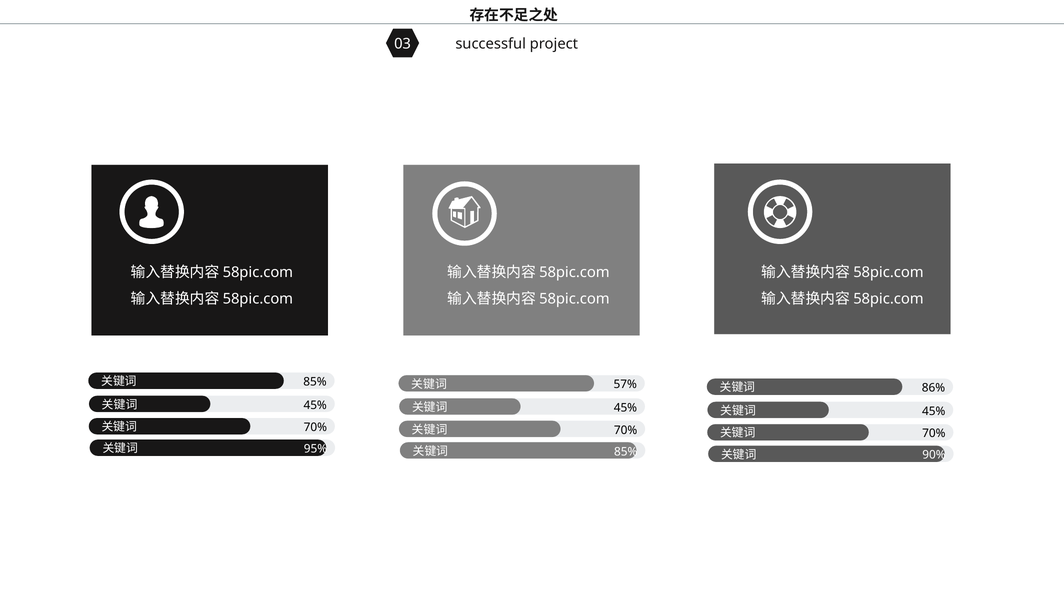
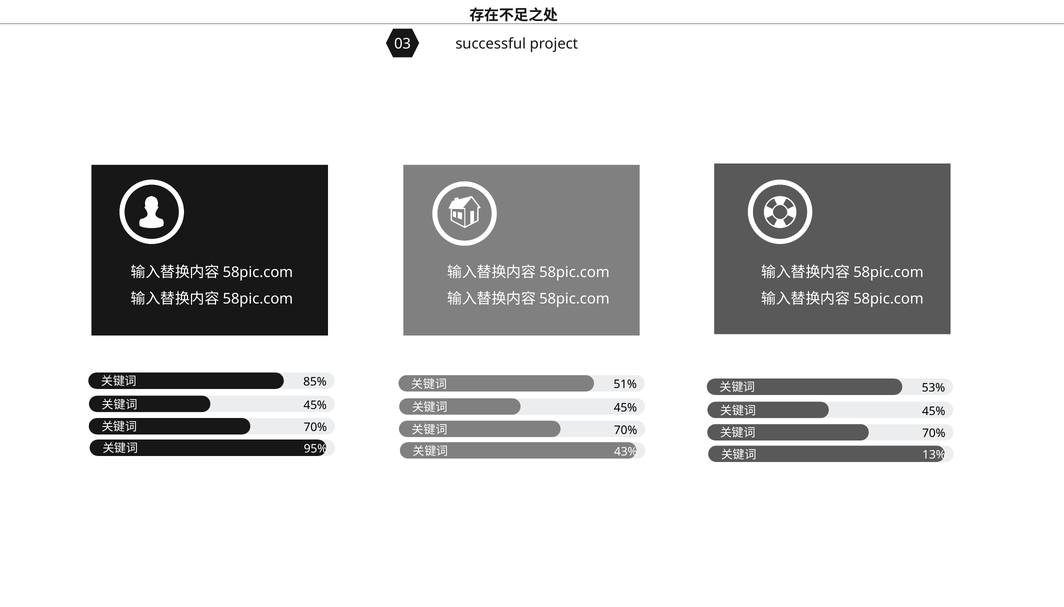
57%: 57% -> 51% (625, 385)
86%: 86% -> 53% (934, 388)
85%: 85% -> 43% (626, 452)
90%: 90% -> 13% (934, 455)
